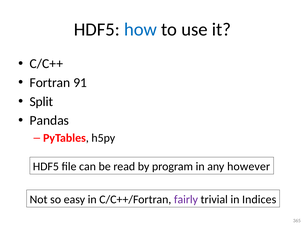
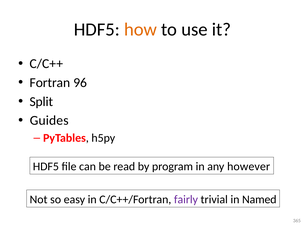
how colour: blue -> orange (141, 30)
91: 91 -> 96 (80, 83)
Pandas: Pandas -> Guides (49, 121)
Indices: Indices -> Named (259, 200)
